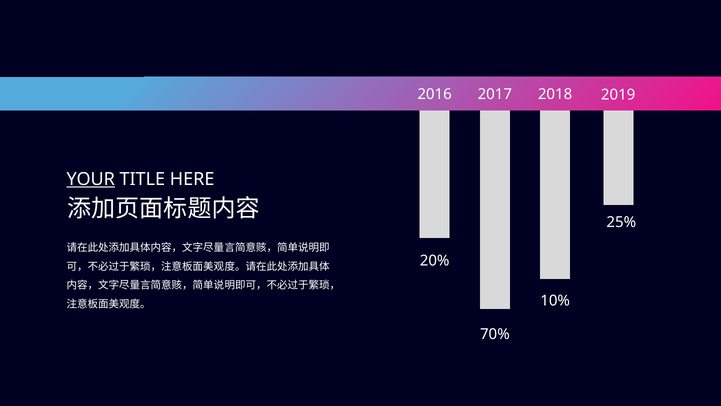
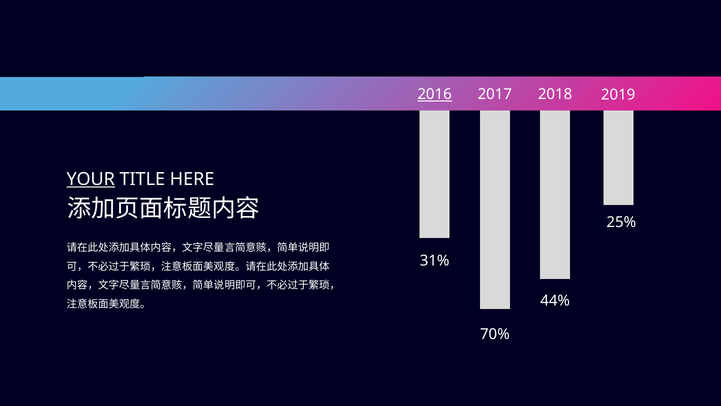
2016 underline: none -> present (435, 94)
20%: 20% -> 31% (435, 260)
10%: 10% -> 44% (555, 300)
